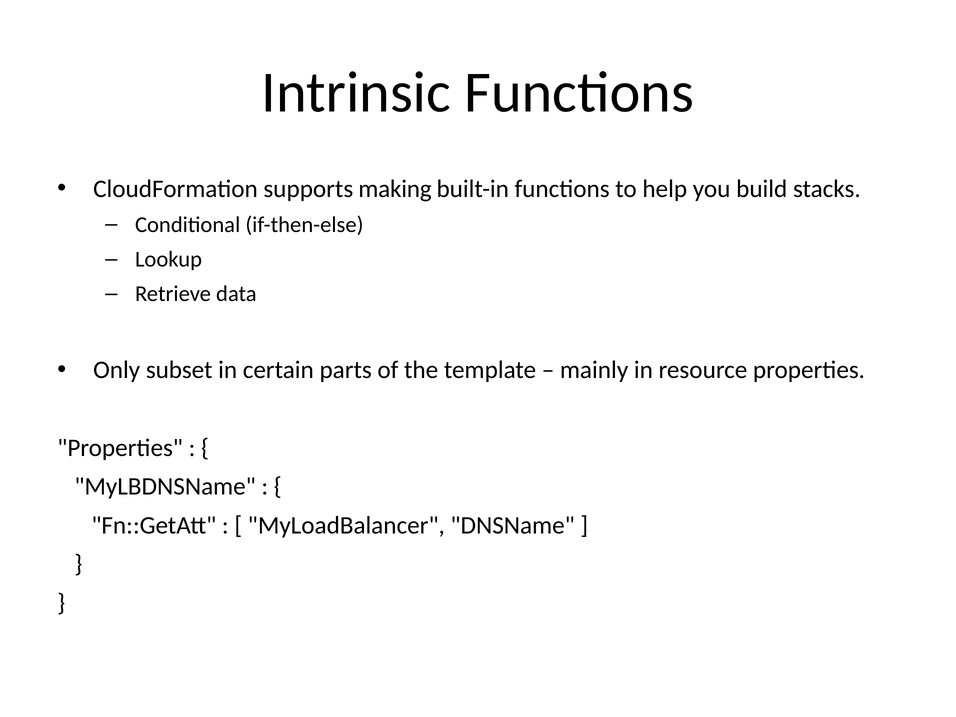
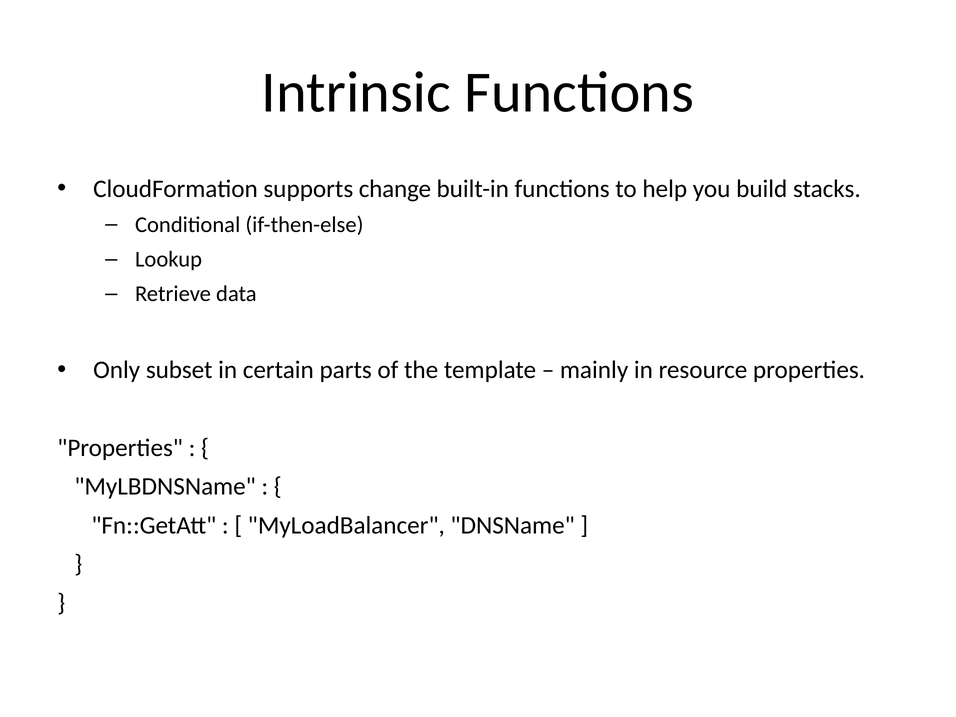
making: making -> change (395, 189)
